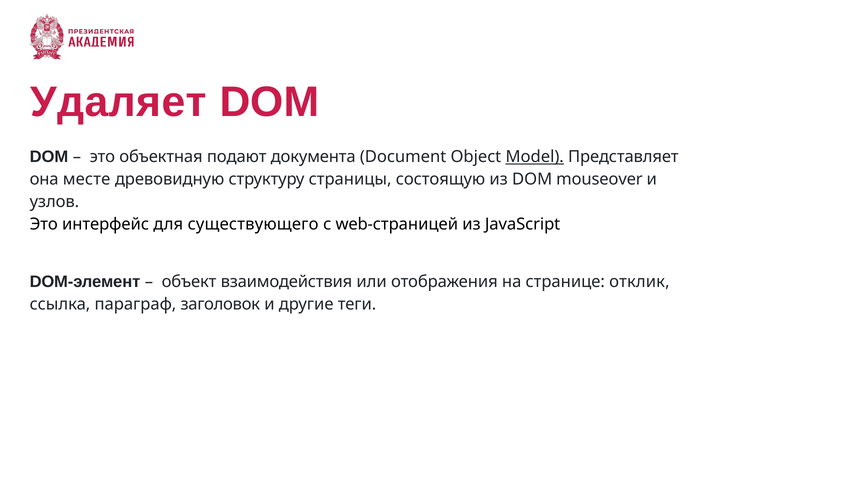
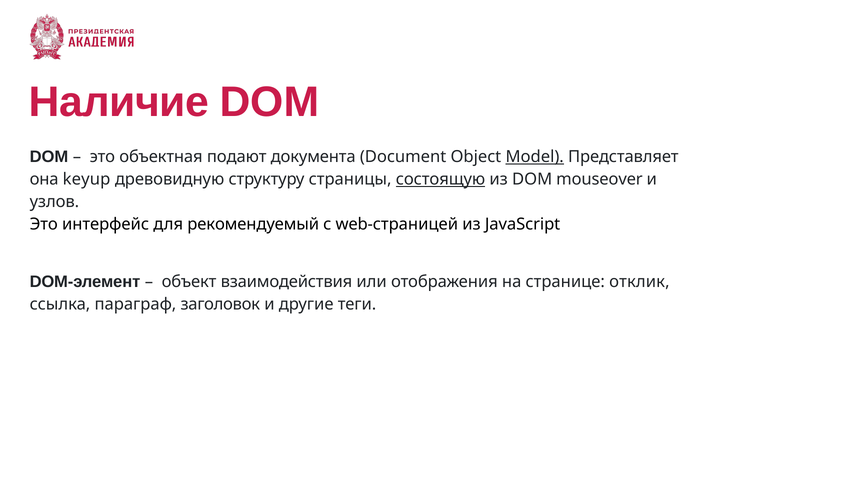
Удаляет: Удаляет -> Наличие (119, 102)
месте: месте -> keyup (87, 179)
состоящую underline: none -> present (441, 179)
существующего: существующего -> рекомендуемый (253, 225)
